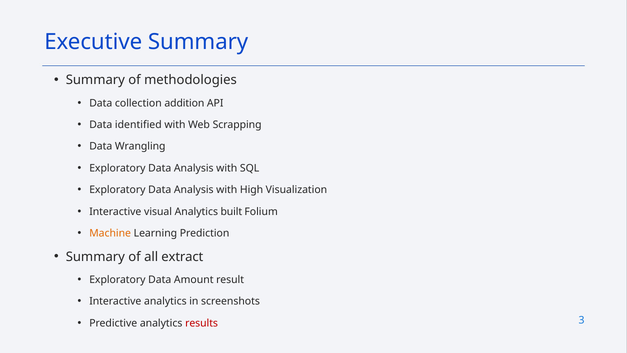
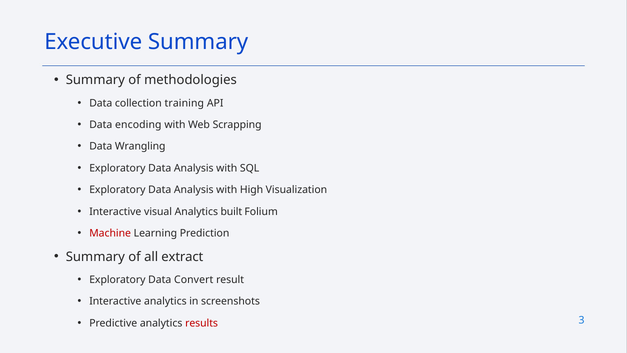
addition: addition -> training (184, 103)
identified: identified -> encoding (138, 125)
Machine colour: orange -> red (110, 233)
Amount: Amount -> Convert (194, 280)
